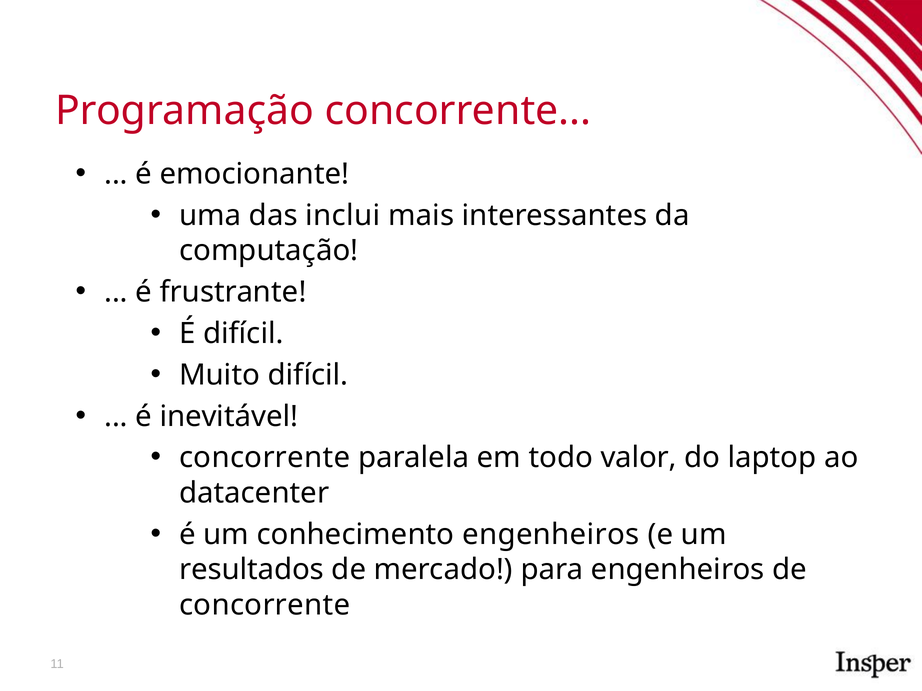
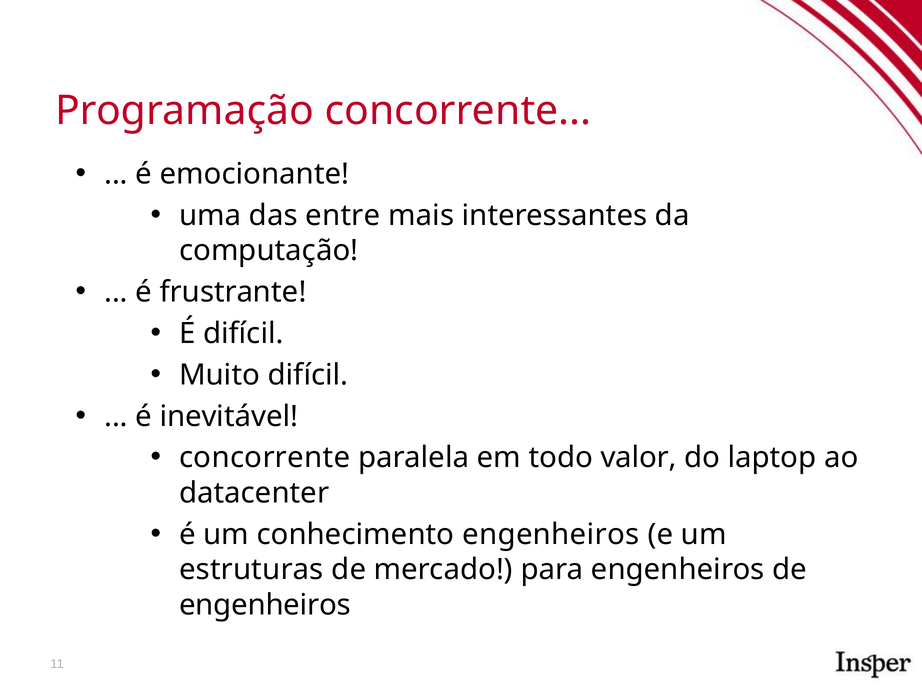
inclui: inclui -> entre (343, 216)
resultados: resultados -> estruturas (251, 570)
concorrente: concorrente -> engenheiros (265, 606)
